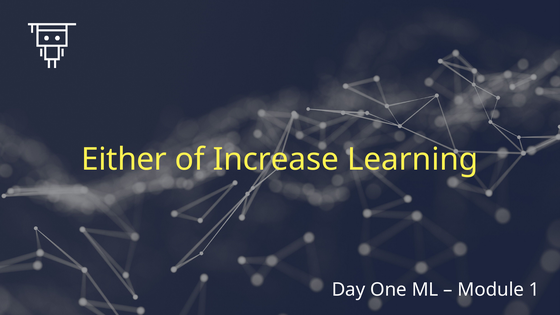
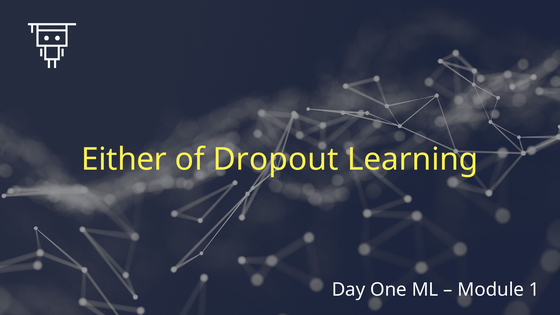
Increase: Increase -> Dropout (276, 160)
